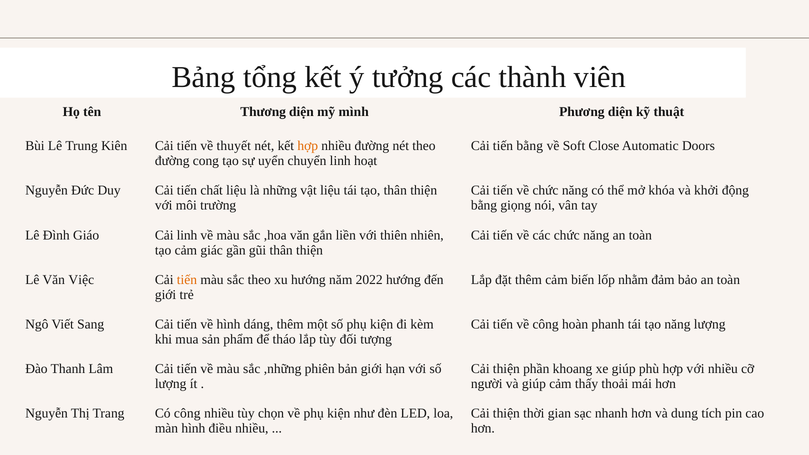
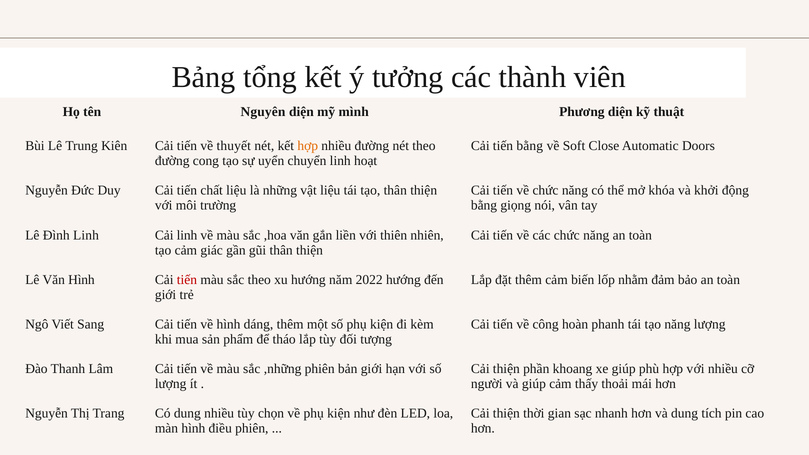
Thương: Thương -> Nguyên (263, 112)
Đình Giáo: Giáo -> Linh (86, 235)
Văn Việc: Việc -> Hình (81, 280)
tiến colour: orange -> red (187, 280)
Có công: công -> dung (187, 413)
điều nhiều: nhiều -> phiên (252, 428)
